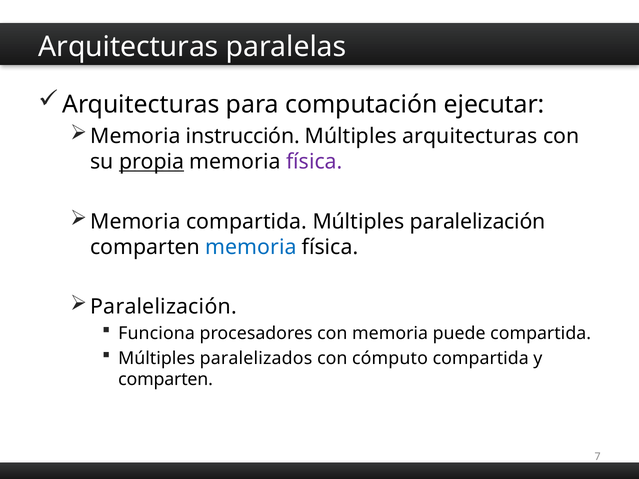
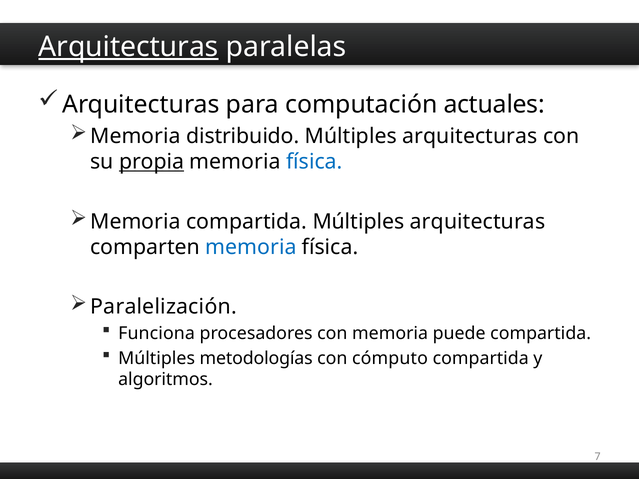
Arquitecturas underline: none -> present (128, 47)
ejecutar: ejecutar -> actuales (494, 105)
instrucción: instrucción -> distribuido (243, 136)
física colour: purple -> blue (314, 162)
compartida Múltiples paralelización: paralelización -> arquitecturas (478, 222)
paralelizados: paralelizados -> metodologías (256, 358)
comparten: comparten -> algoritmos (165, 380)
